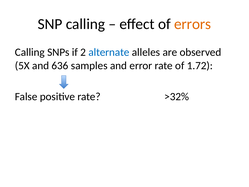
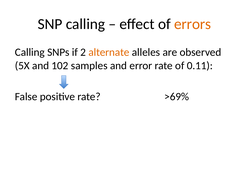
alternate colour: blue -> orange (109, 52)
636: 636 -> 102 (60, 66)
1.72: 1.72 -> 0.11 (200, 66)
>32%: >32% -> >69% (177, 97)
